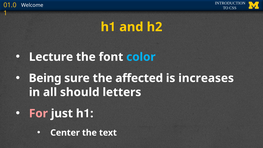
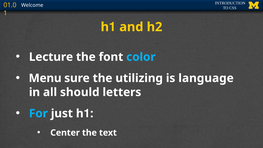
Being: Being -> Menu (45, 78)
affected: affected -> utilizing (139, 78)
increases: increases -> language (206, 78)
For colour: pink -> light blue (38, 113)
